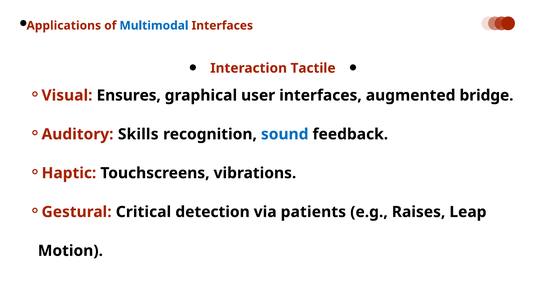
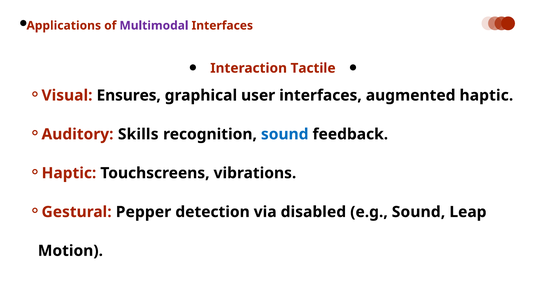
Multimodal colour: blue -> purple (154, 26)
augmented bridge: bridge -> haptic (486, 95)
Critical: Critical -> Pepper (143, 212)
patients: patients -> disabled (313, 212)
e.g Raises: Raises -> Sound (419, 212)
